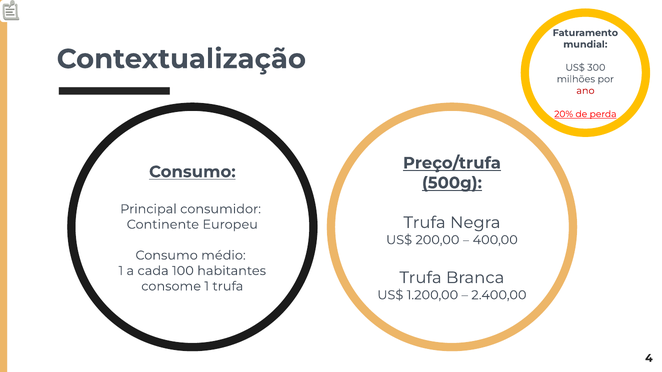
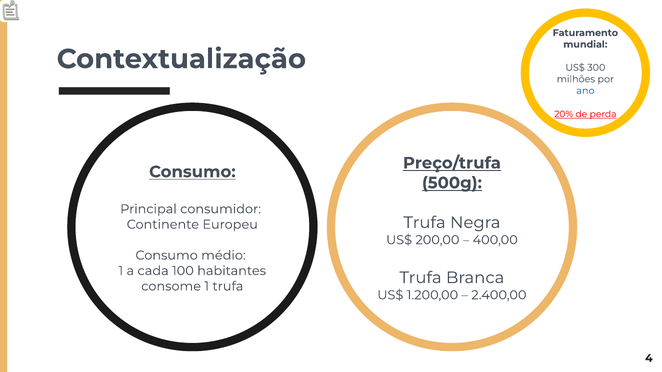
ano colour: red -> blue (585, 91)
